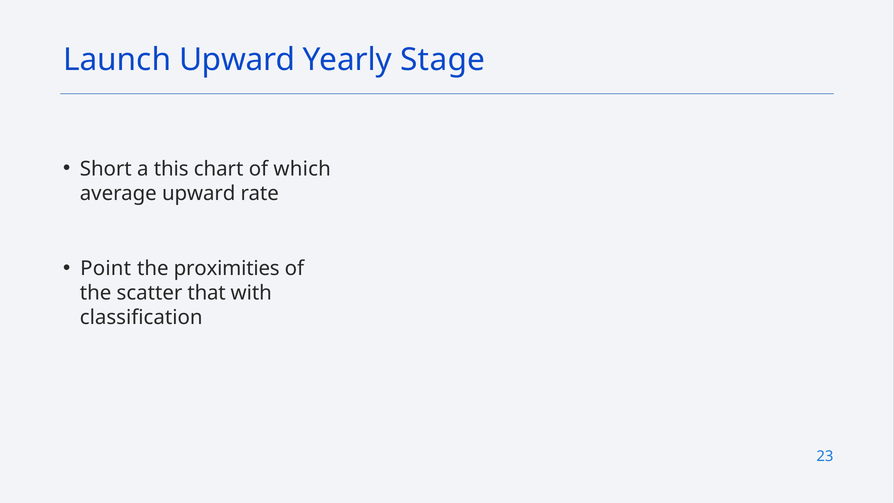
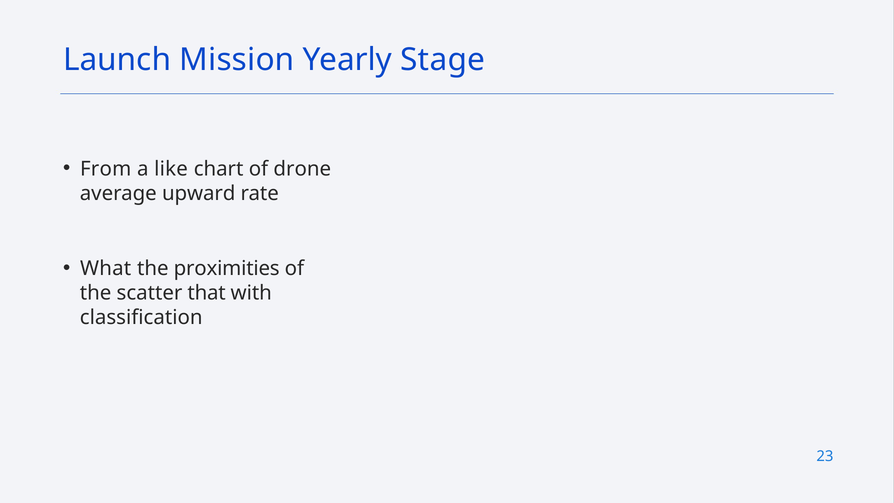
Launch Upward: Upward -> Mission (237, 60)
Short: Short -> From (106, 169)
this: this -> like (171, 169)
which: which -> drone (302, 169)
Point: Point -> What (106, 268)
